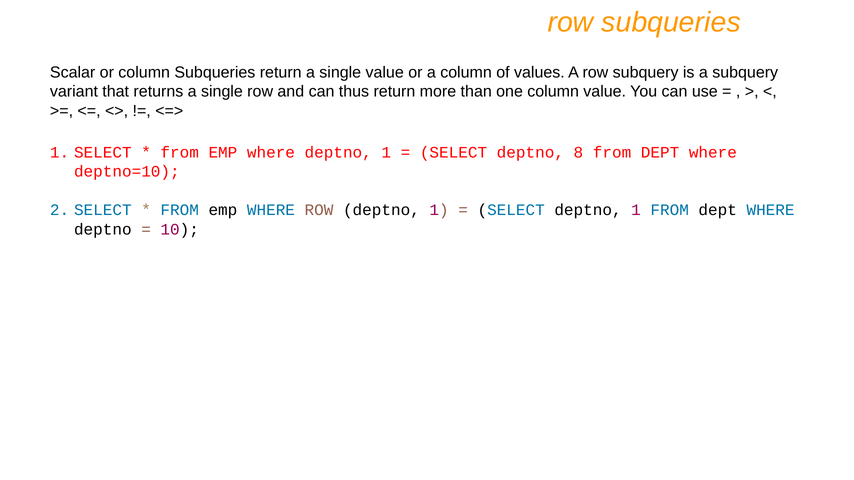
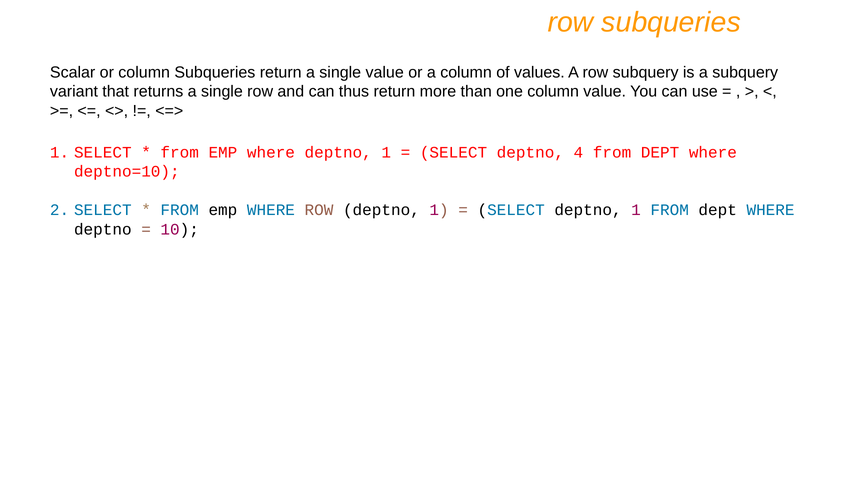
8: 8 -> 4 (578, 153)
